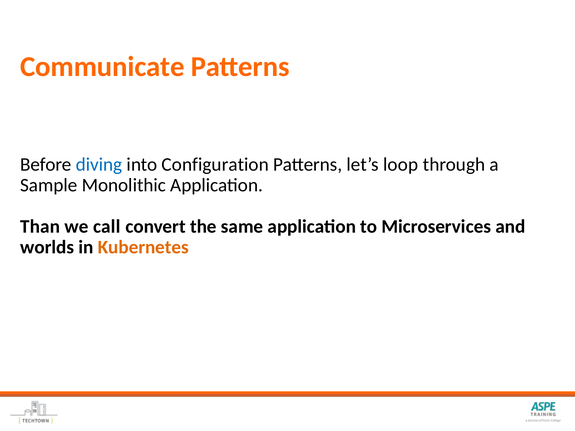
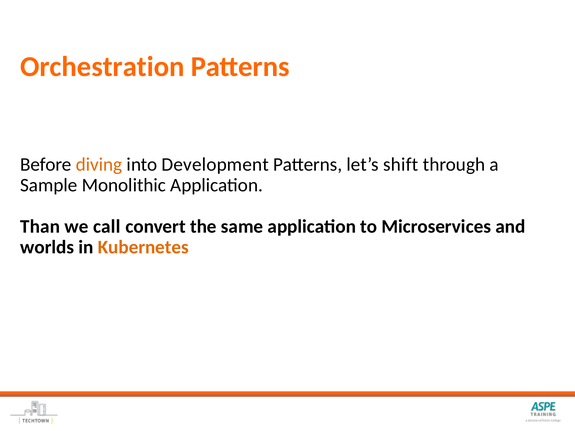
Communicate: Communicate -> Orchestration (102, 67)
diving colour: blue -> orange (99, 165)
Configuration: Configuration -> Development (215, 165)
loop: loop -> shift (401, 165)
